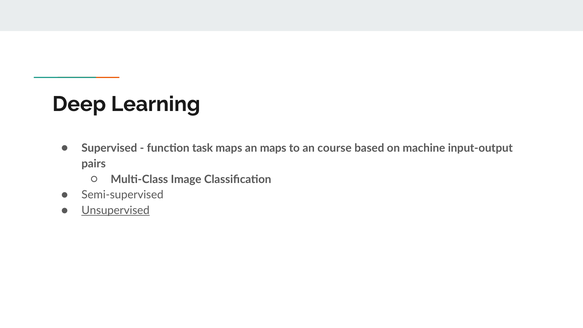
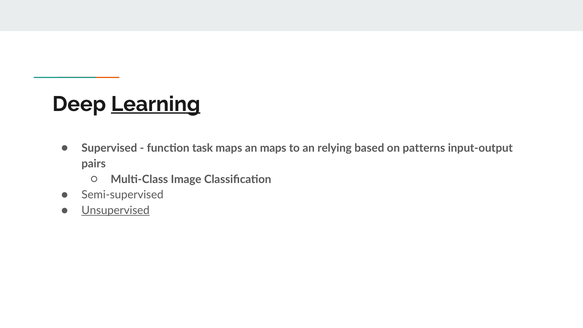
Learning underline: none -> present (156, 104)
course: course -> relying (335, 148)
machine: machine -> patterns (424, 148)
